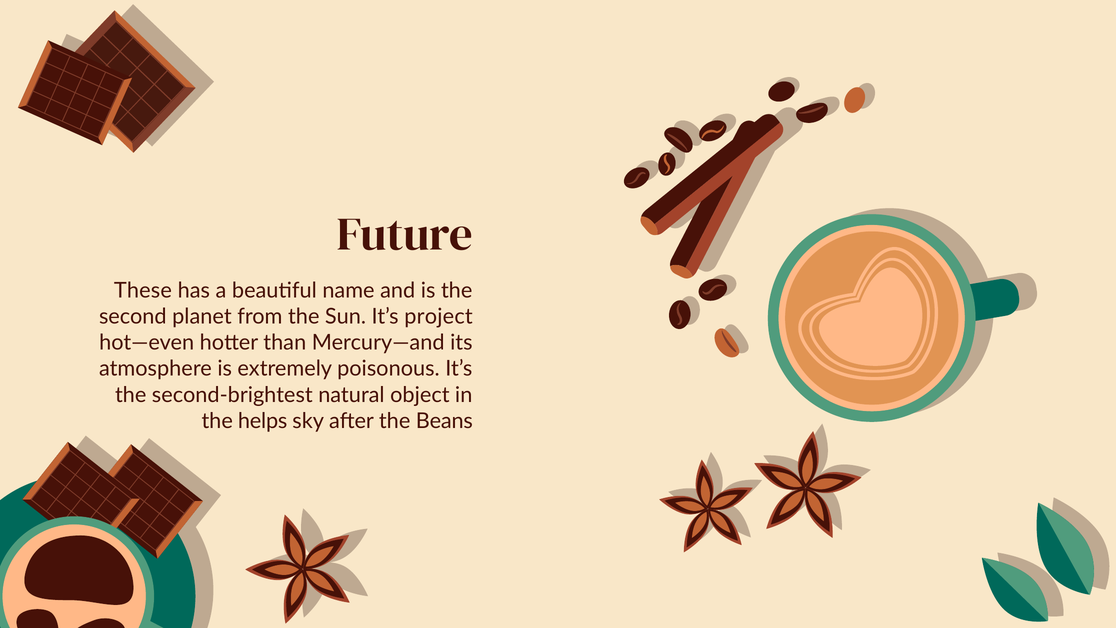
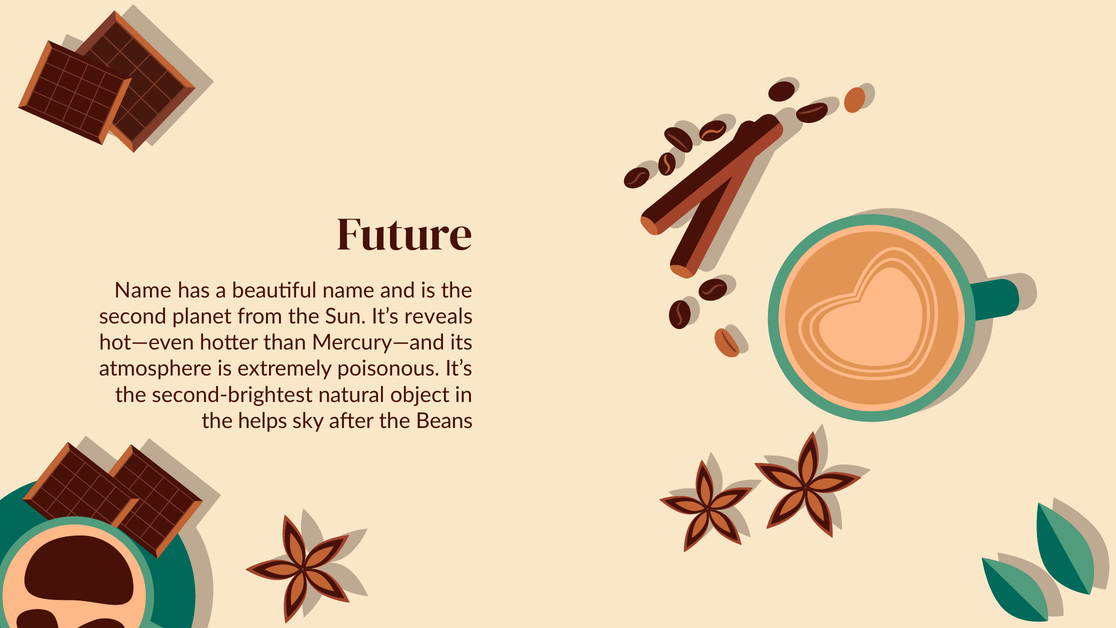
These: These -> Name (143, 291)
project: project -> reveals (439, 317)
